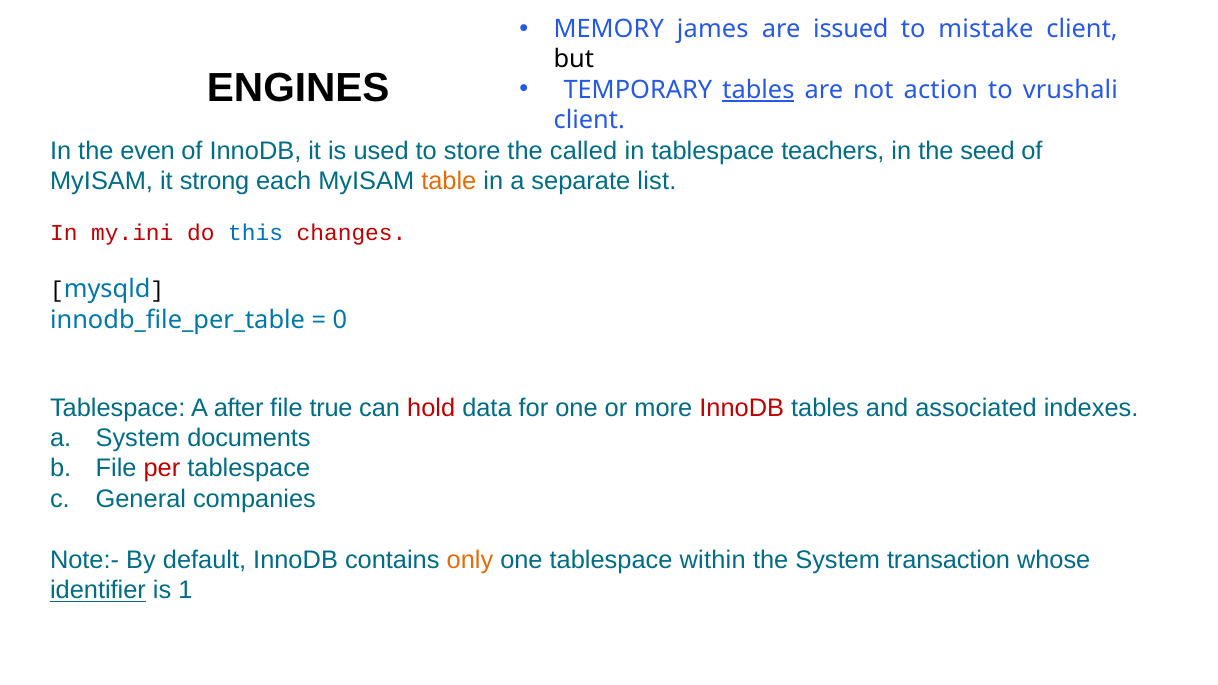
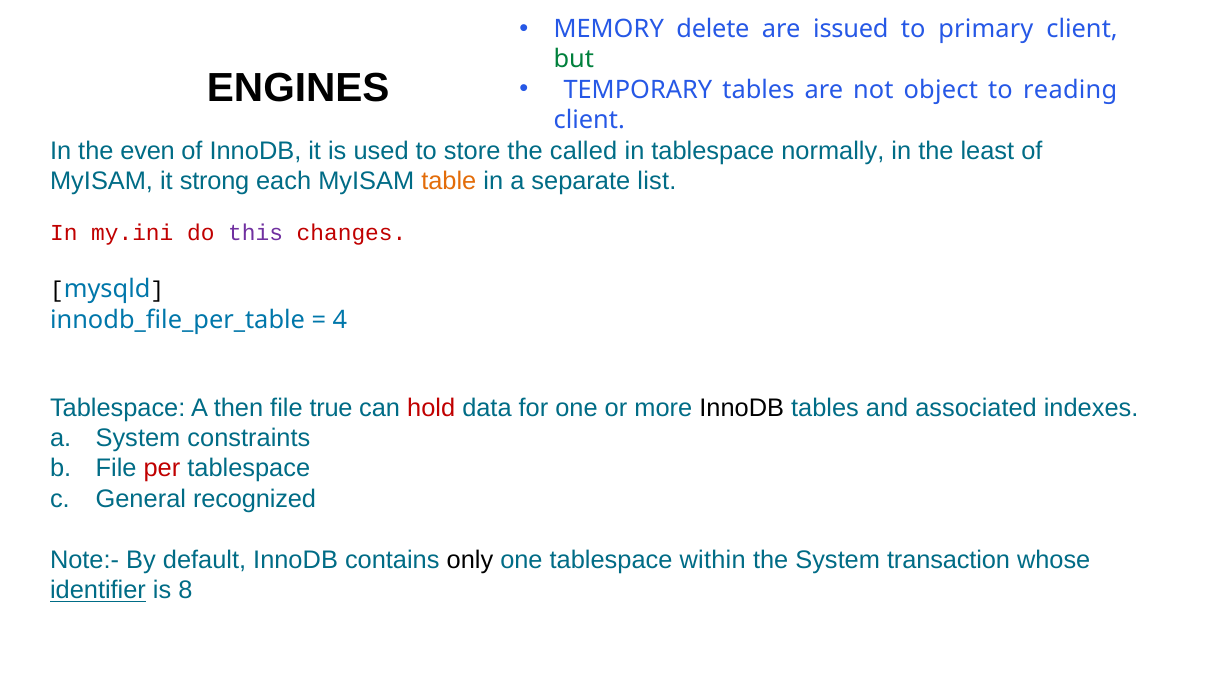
james: james -> delete (713, 29)
mistake: mistake -> primary (986, 29)
but colour: black -> green (574, 60)
tables underline: present -> none (758, 90)
action: action -> object (941, 90)
vrushali: vrushali -> reading (1070, 90)
teachers: teachers -> normally (833, 151)
seed: seed -> least (987, 151)
this colour: blue -> purple (256, 233)
0: 0 -> 4 (340, 320)
after: after -> then (239, 408)
InnoDB colour: red -> black (742, 408)
documents: documents -> constraints (249, 438)
companies: companies -> recognized (255, 499)
only colour: orange -> black (470, 560)
1: 1 -> 8 (185, 591)
